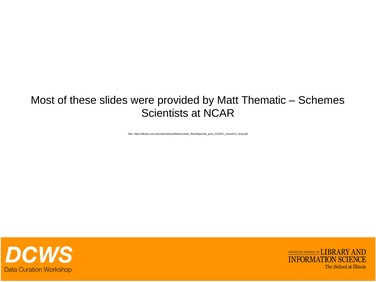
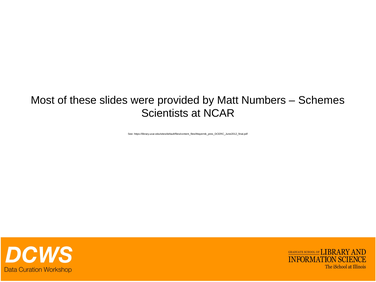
Thematic: Thematic -> Numbers (264, 100)
